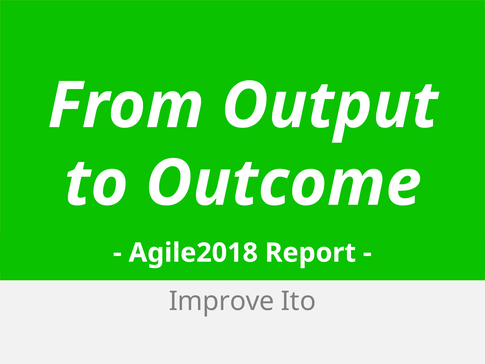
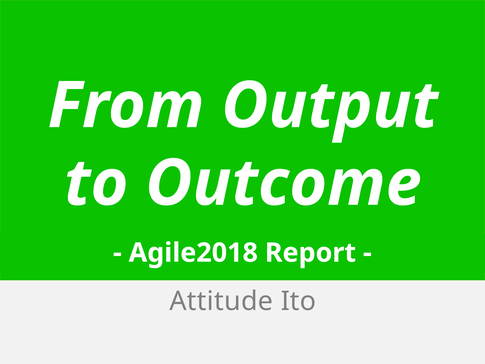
Improve: Improve -> Attitude (221, 301)
